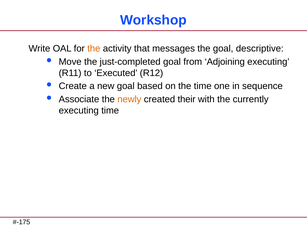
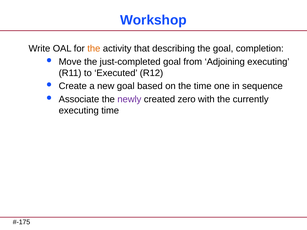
messages: messages -> describing (174, 49)
descriptive: descriptive -> completion (260, 49)
newly colour: orange -> purple (129, 99)
their: their -> zero (187, 99)
